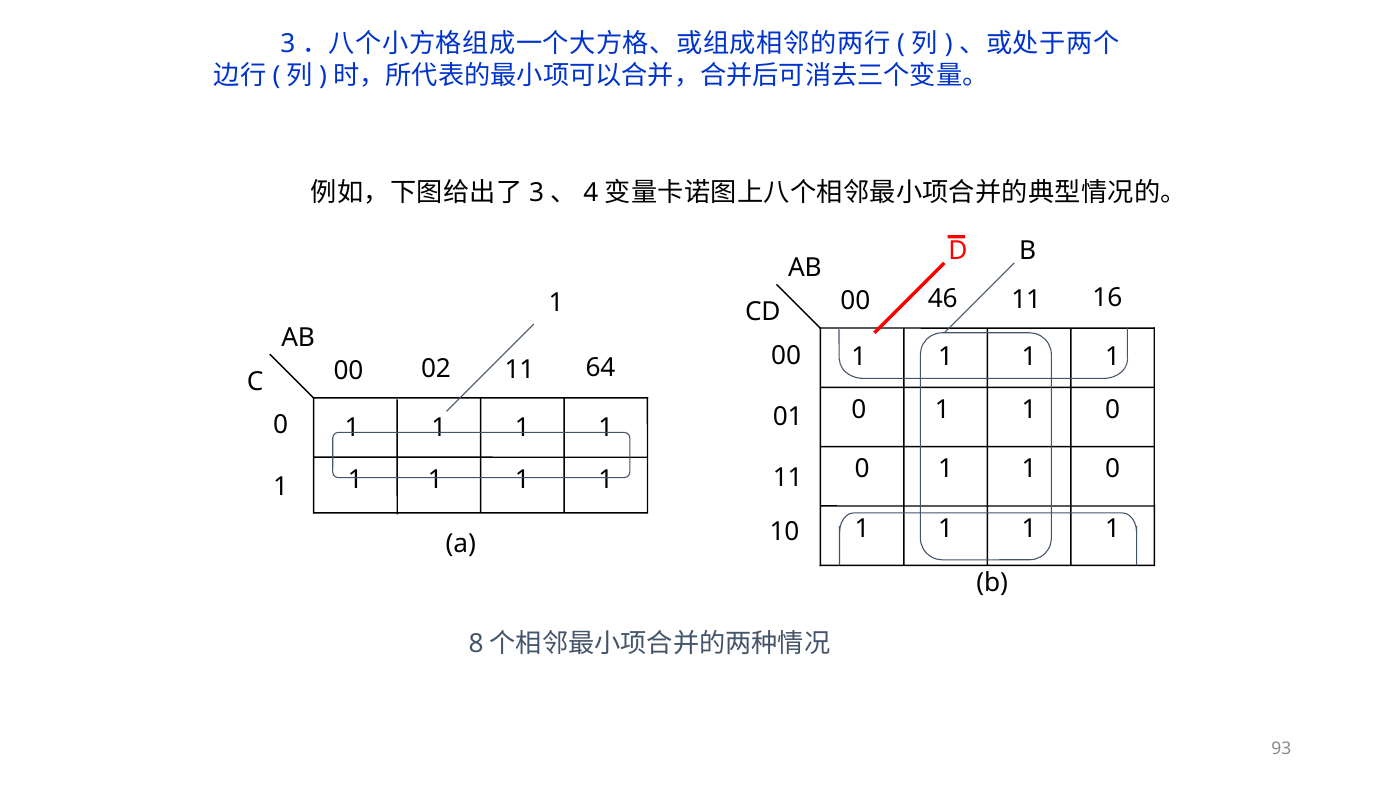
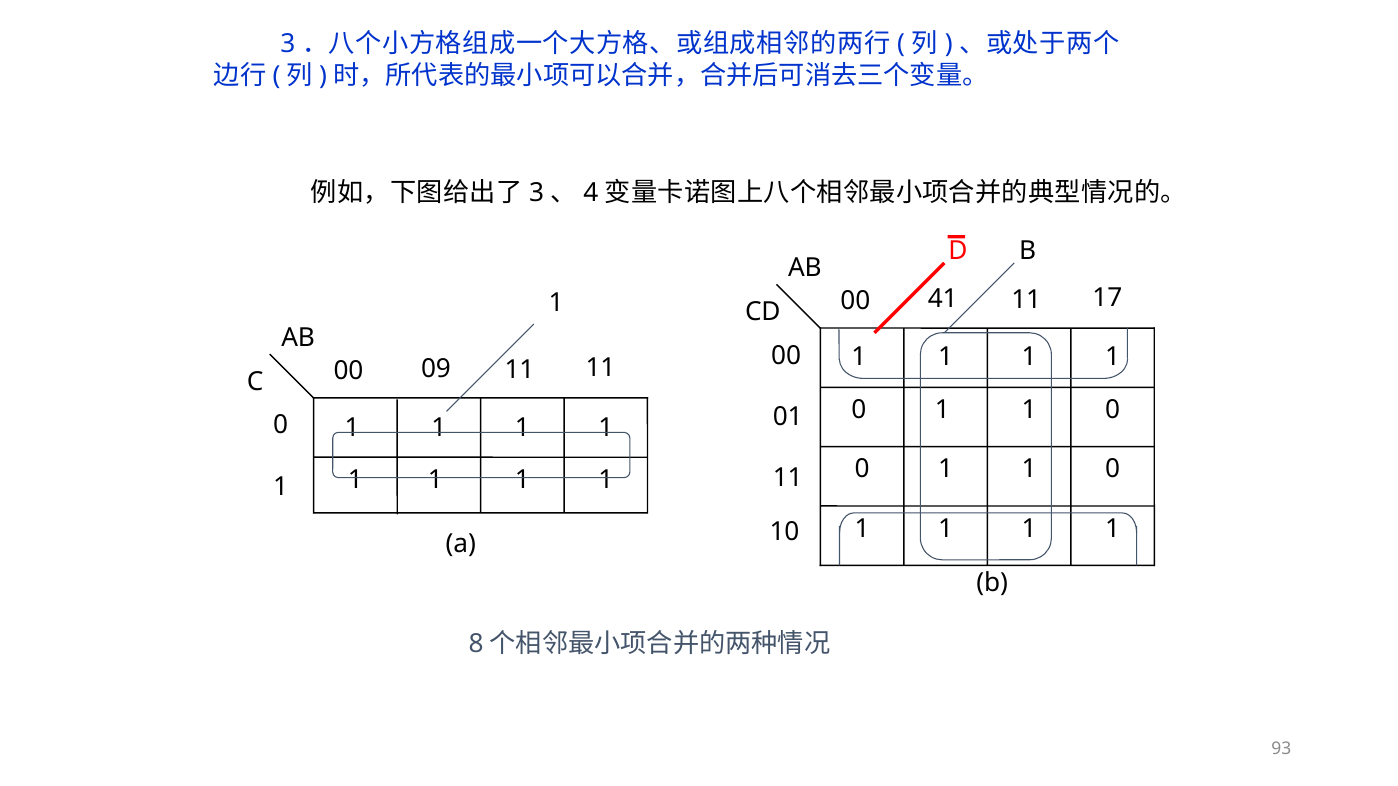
46: 46 -> 41 (943, 299)
16: 16 -> 17 (1107, 298)
02: 02 -> 09 (436, 369)
11 64: 64 -> 11 (601, 368)
